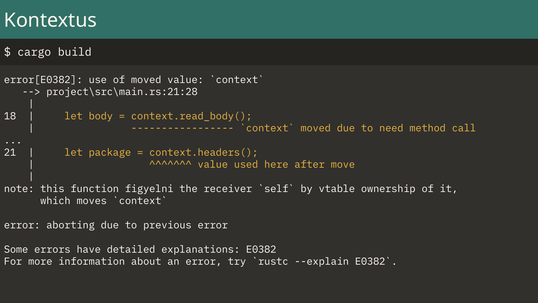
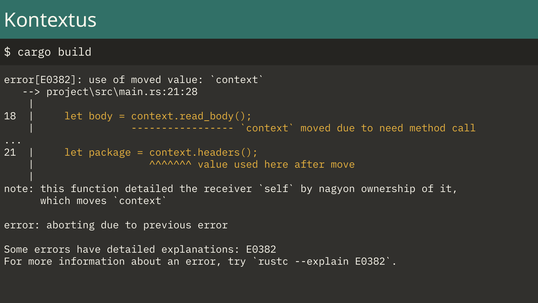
function figyelni: figyelni -> detailed (149, 189)
vtable: vtable -> nagyon (337, 189)
